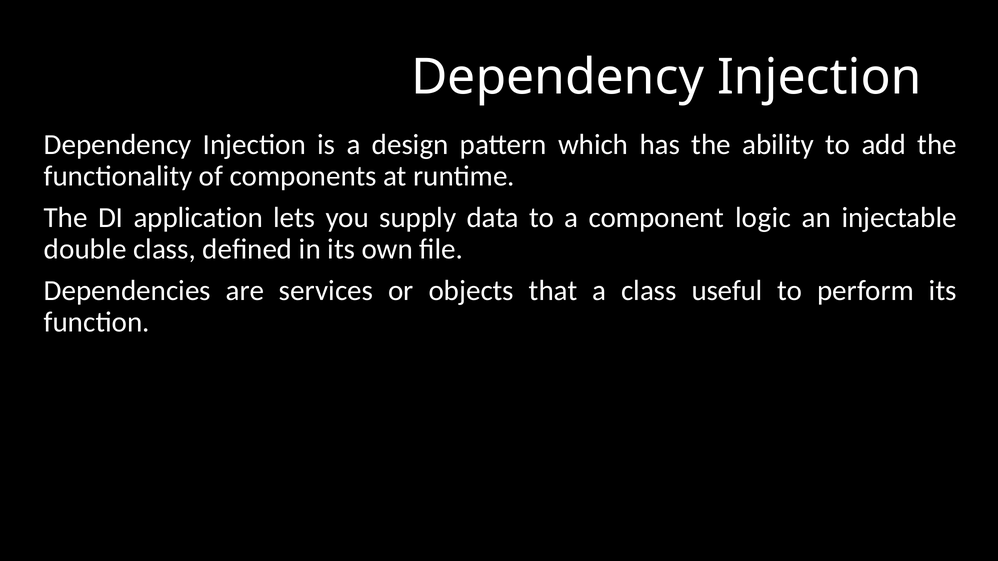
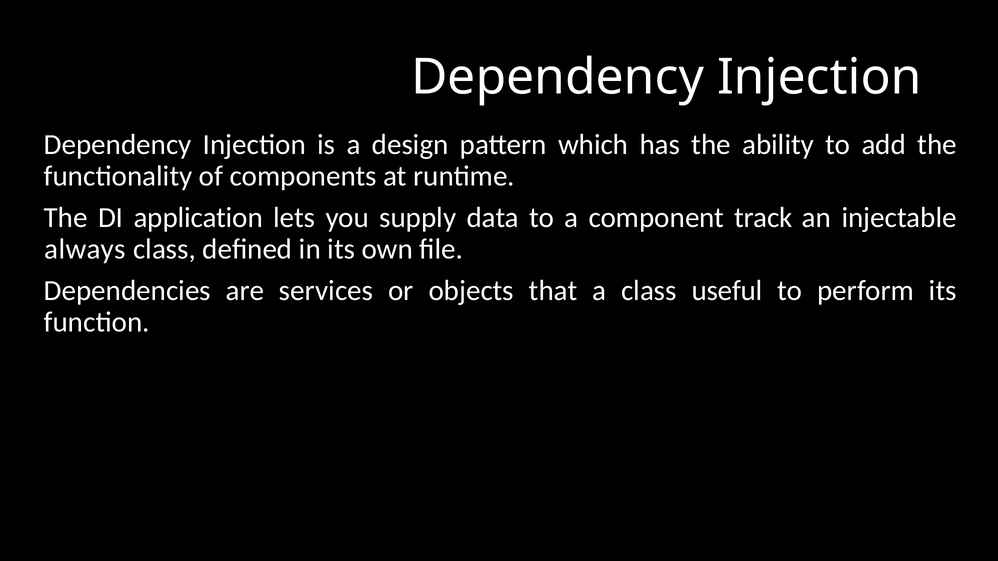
logic: logic -> track (763, 218)
double: double -> always (85, 249)
